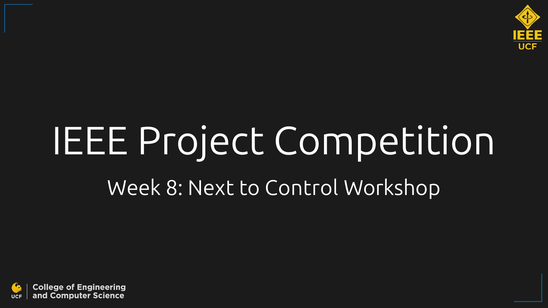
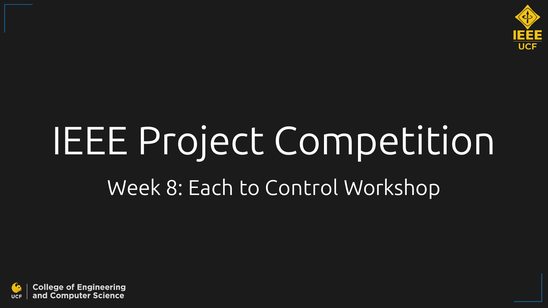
Next: Next -> Each (211, 188)
